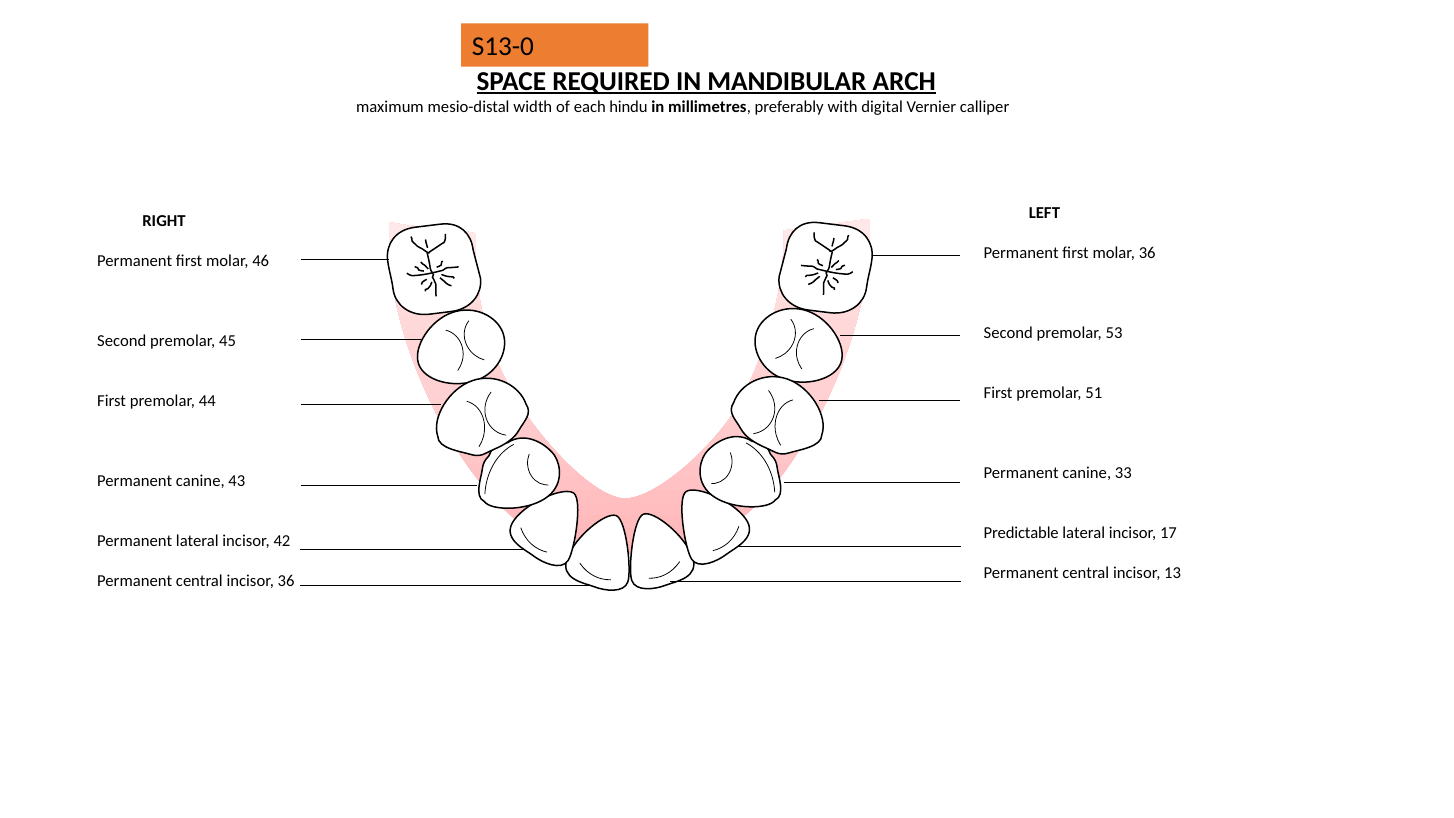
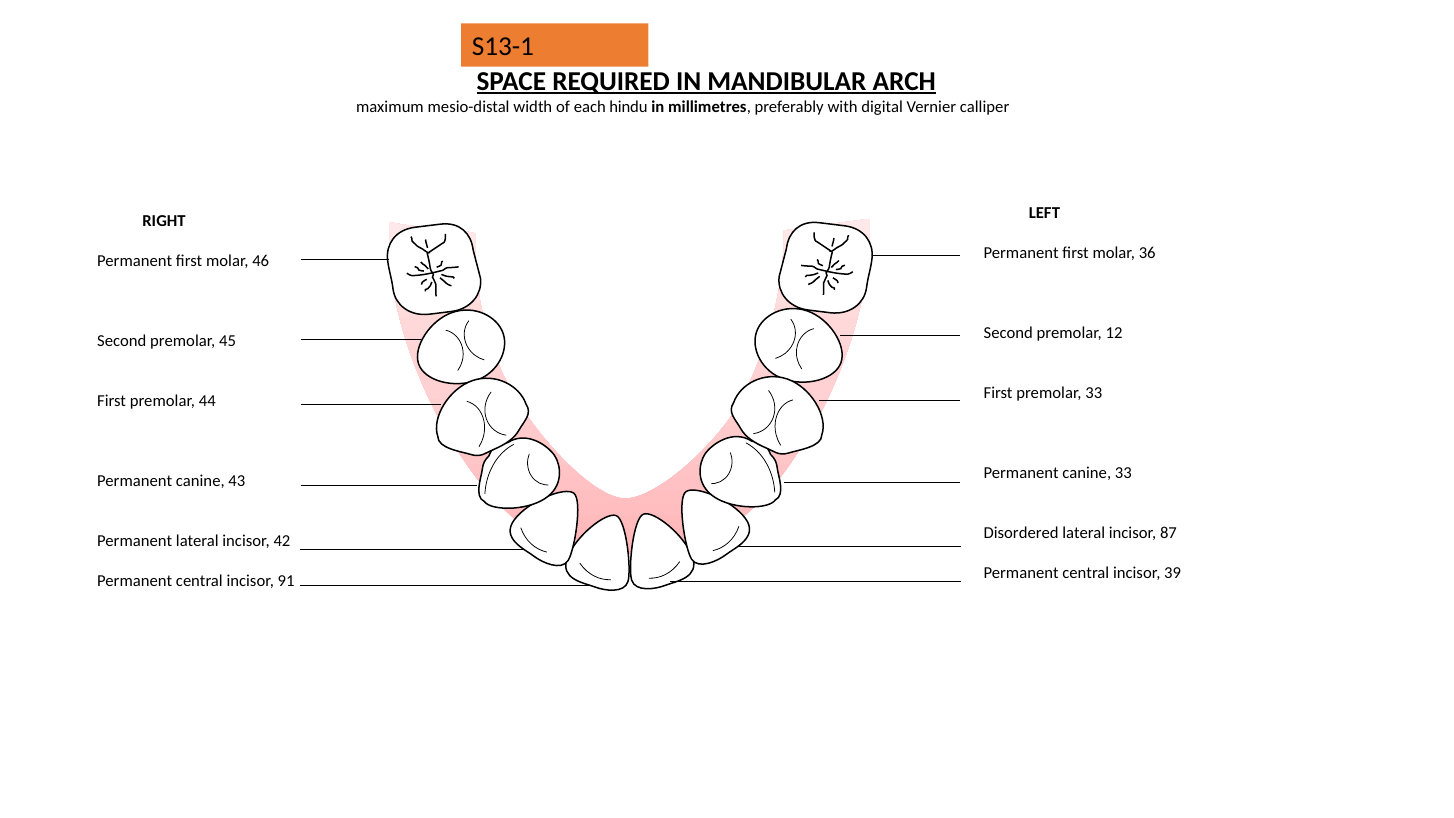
S13-0: S13-0 -> S13-1 (503, 47)
53: 53 -> 12 (1114, 333)
premolar 51: 51 -> 33 (1094, 393)
Predictable: Predictable -> Disordered (1021, 533)
17: 17 -> 87 (1168, 533)
13: 13 -> 39 (1173, 573)
incisor 36: 36 -> 91 (286, 581)
